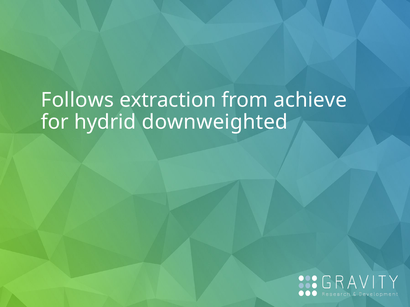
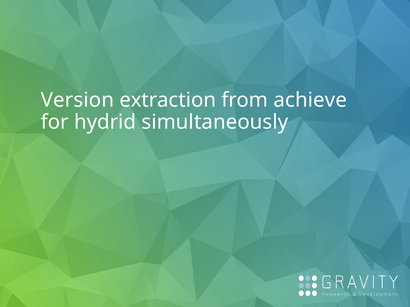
Follows: Follows -> Version (77, 100)
downweighted: downweighted -> simultaneously (215, 122)
